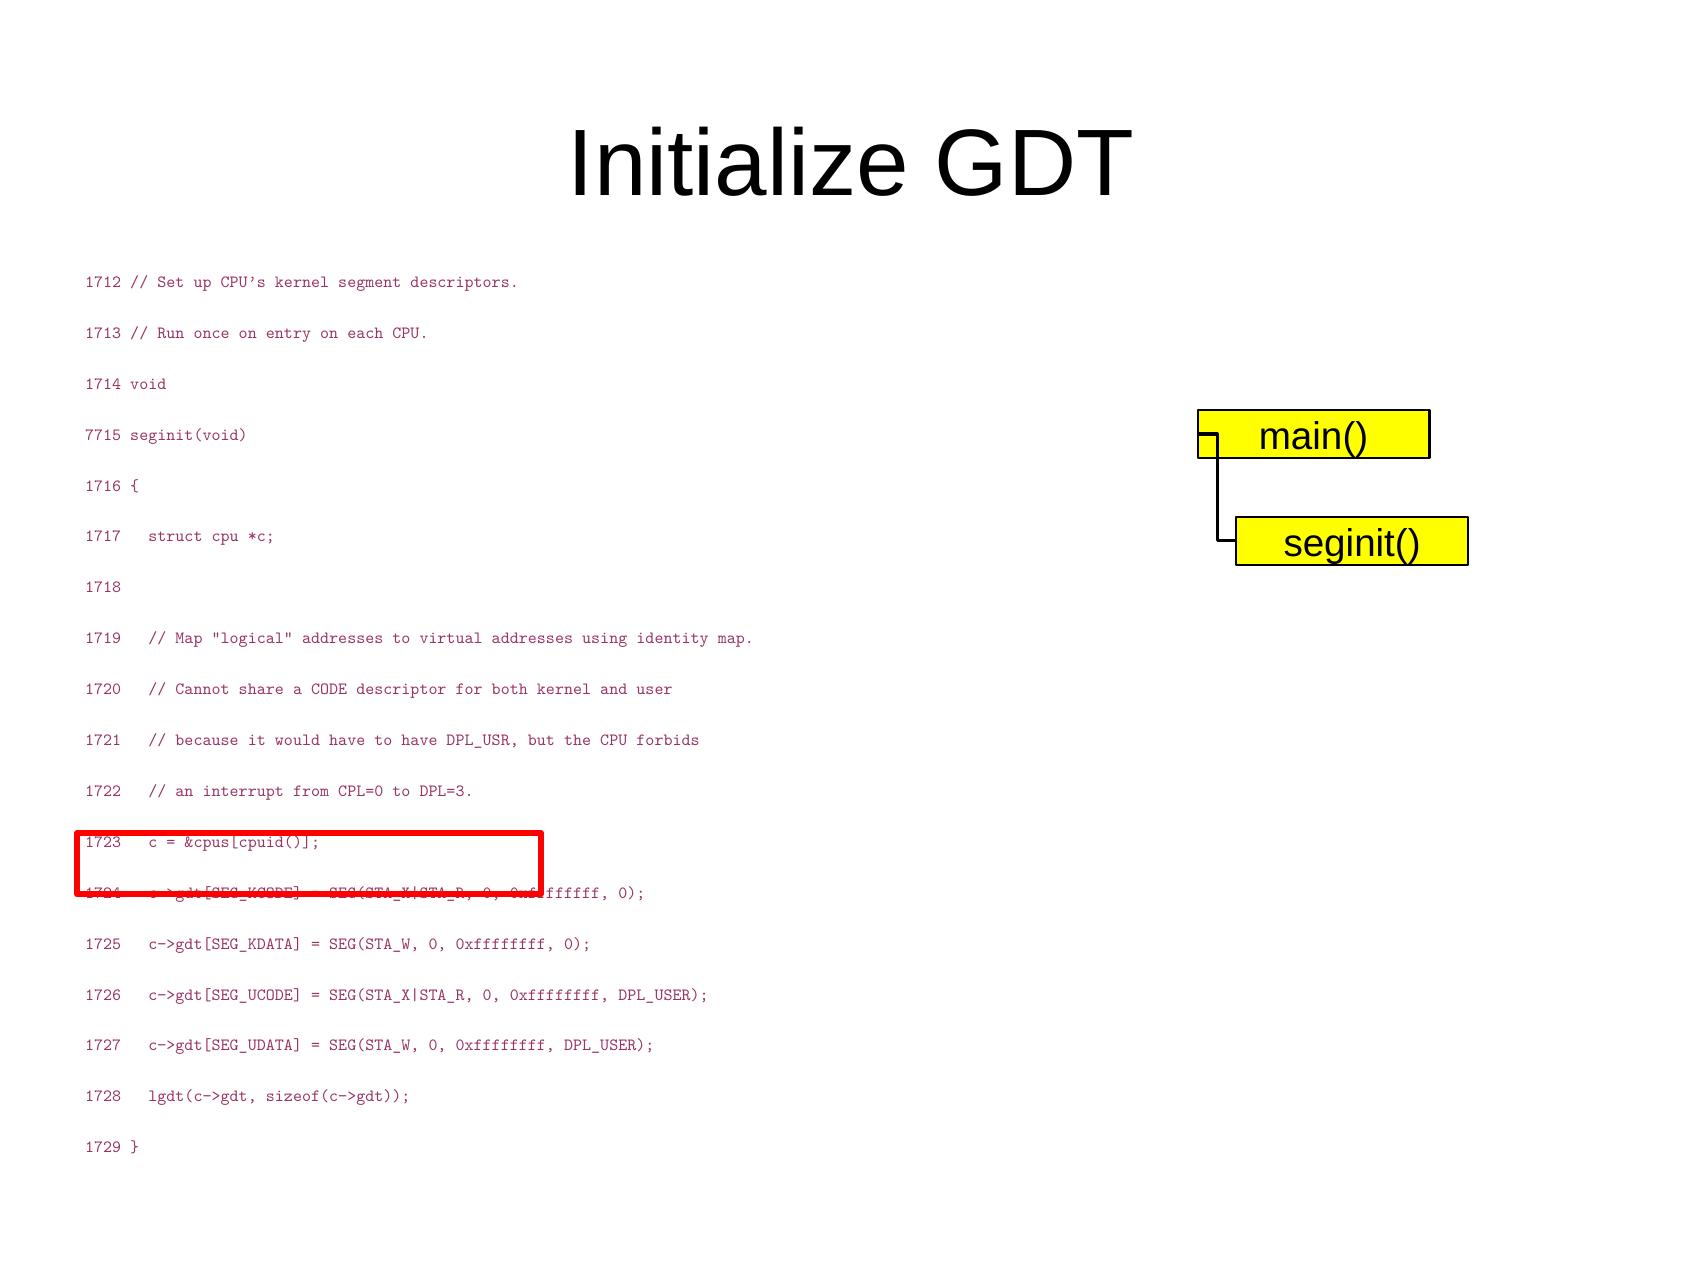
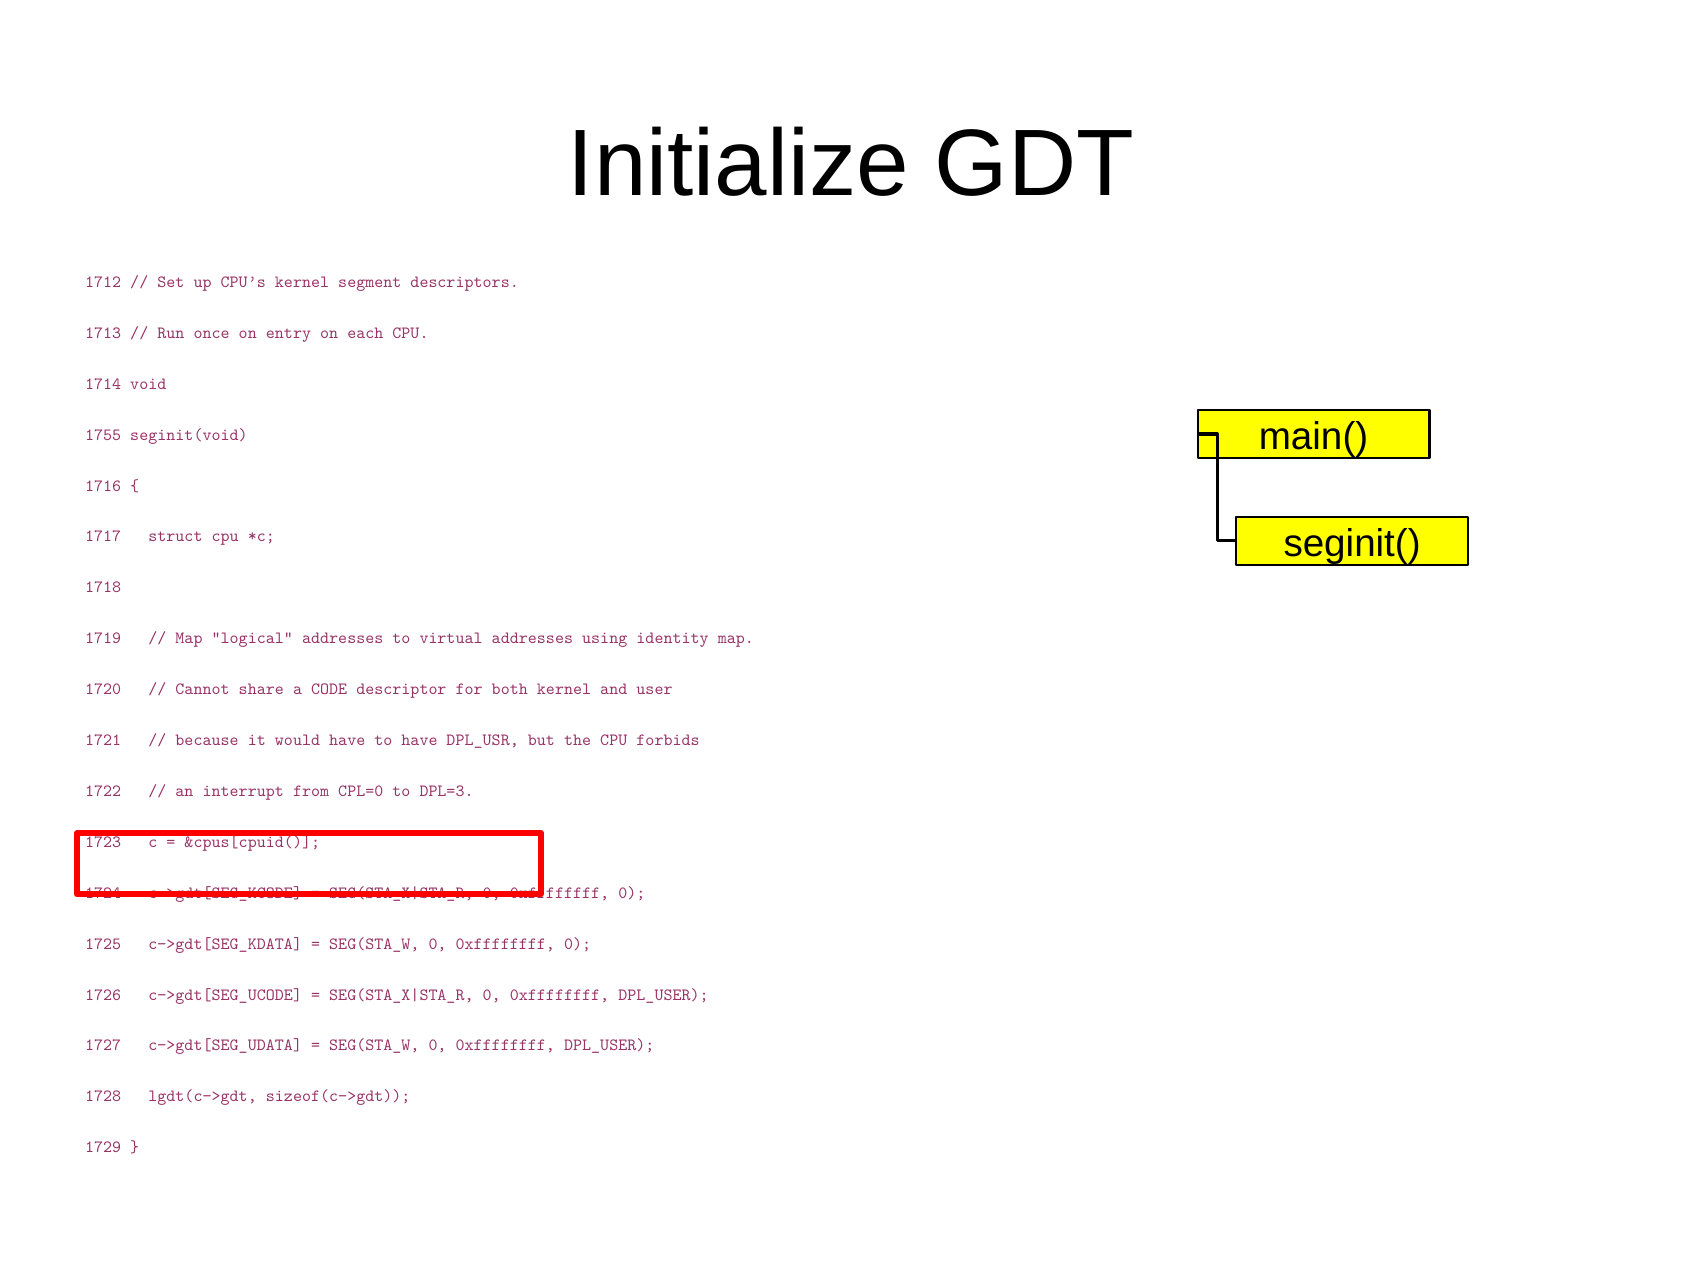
7715: 7715 -> 1755 (103, 435)
